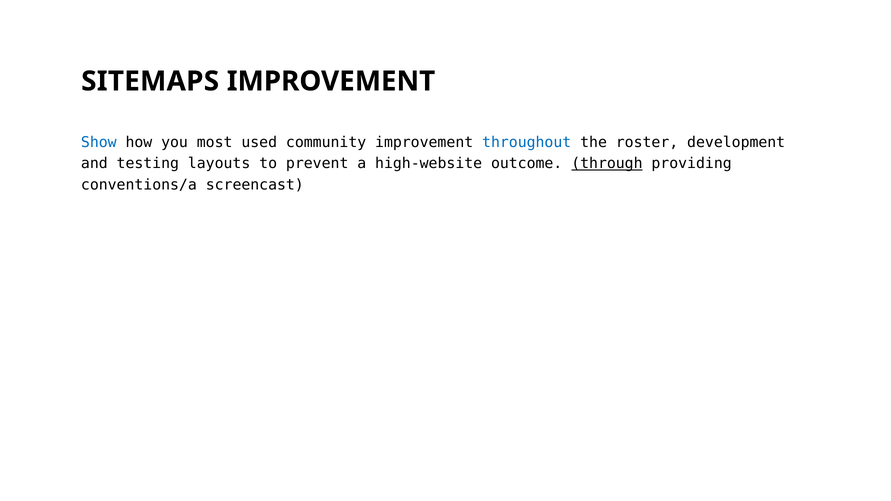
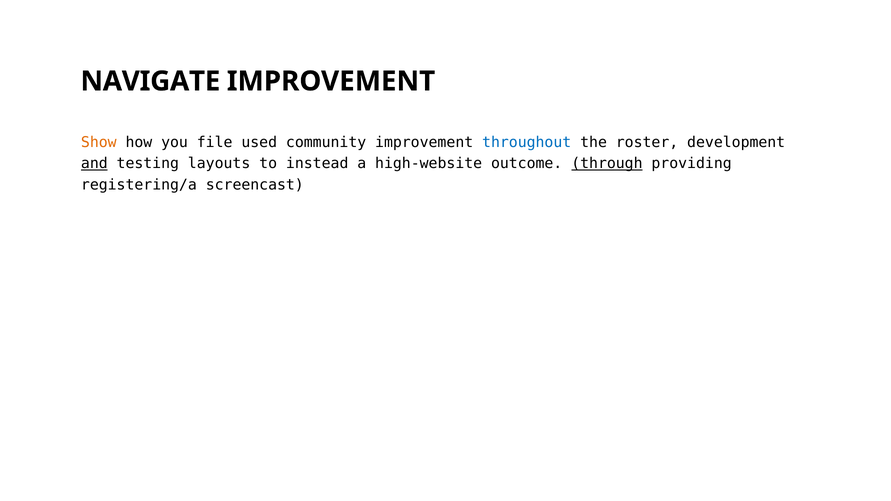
SITEMAPS: SITEMAPS -> NAVIGATE (150, 81)
Show colour: blue -> orange (99, 142)
most: most -> file (215, 142)
and underline: none -> present (94, 164)
prevent: prevent -> instead (317, 164)
conventions/a: conventions/a -> registering/a (139, 185)
